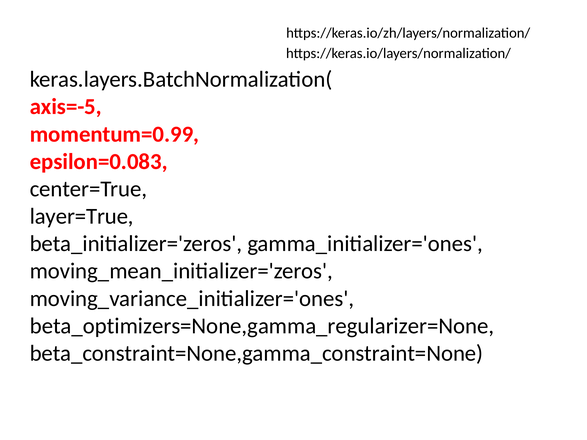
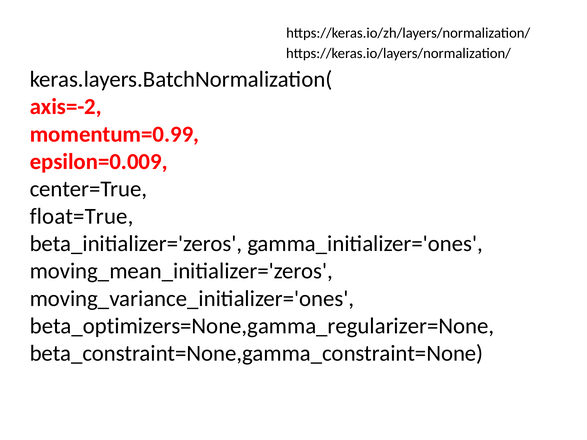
axis=-5: axis=-5 -> axis=-2 (66, 107)
epsilon=0.083: epsilon=0.083 -> epsilon=0.009 (99, 162)
layer=True: layer=True -> float=True (82, 216)
